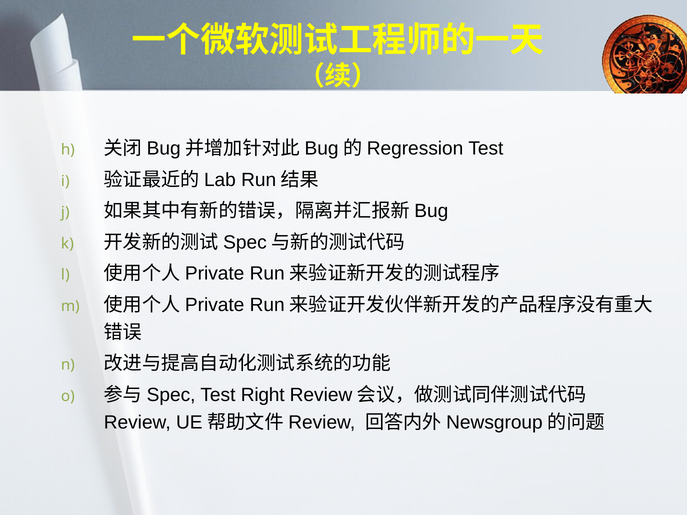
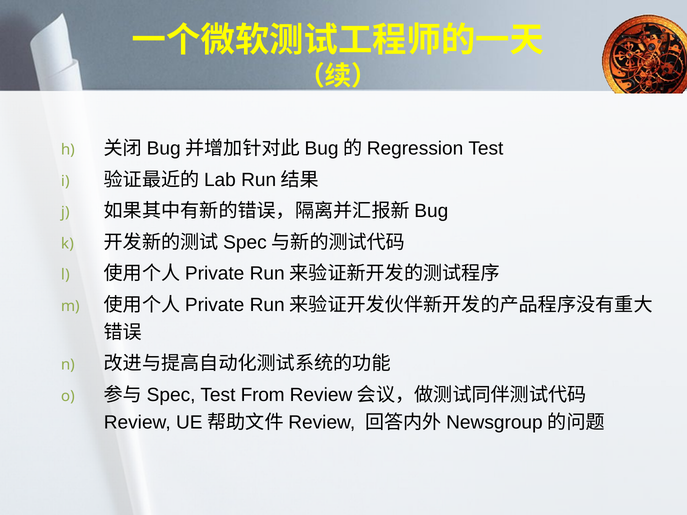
Right: Right -> From (263, 395)
